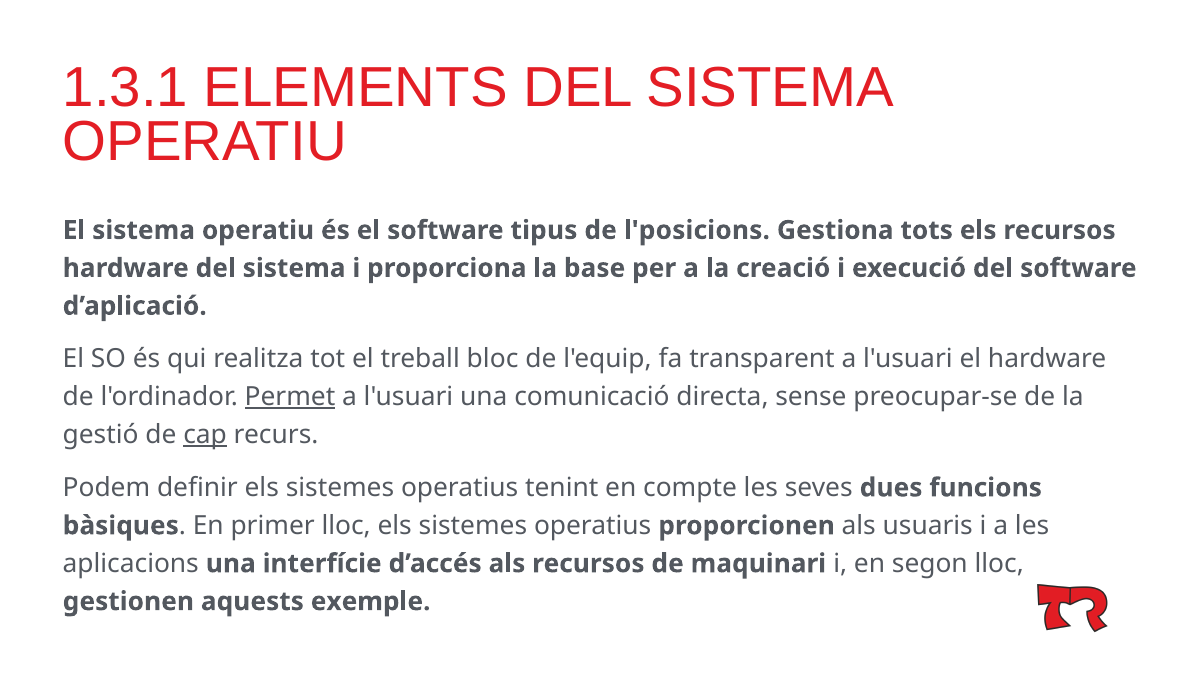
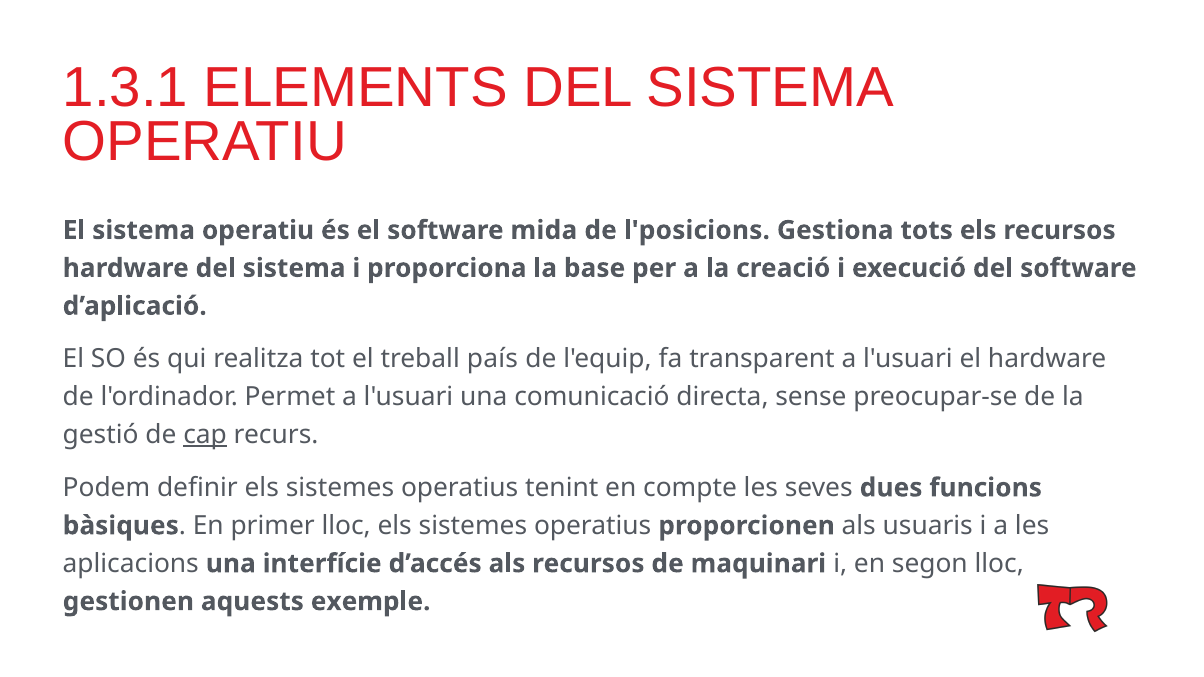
tipus: tipus -> mida (544, 230)
bloc: bloc -> país (492, 359)
Permet underline: present -> none (290, 397)
